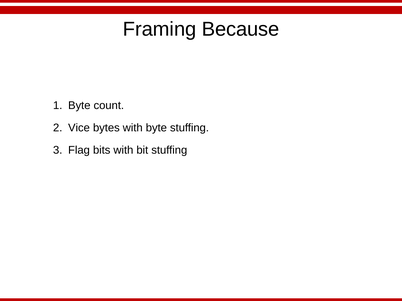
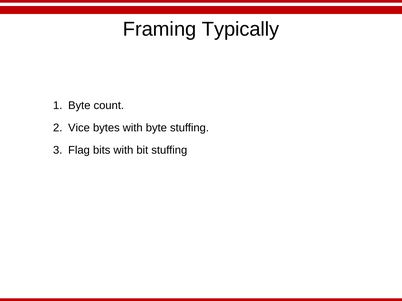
Because: Because -> Typically (241, 29)
